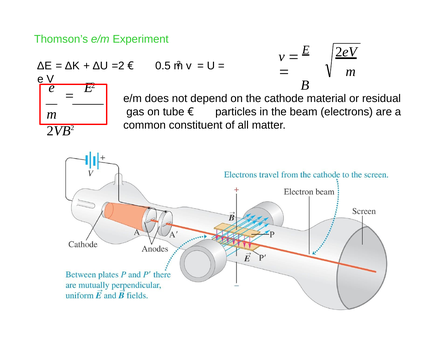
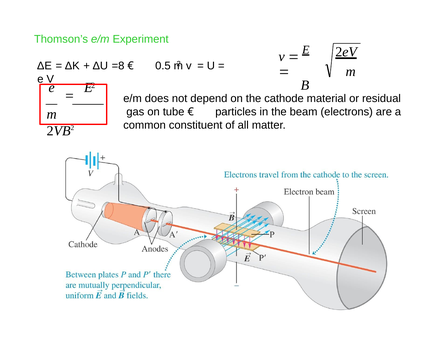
=2: =2 -> =8 (118, 66)
